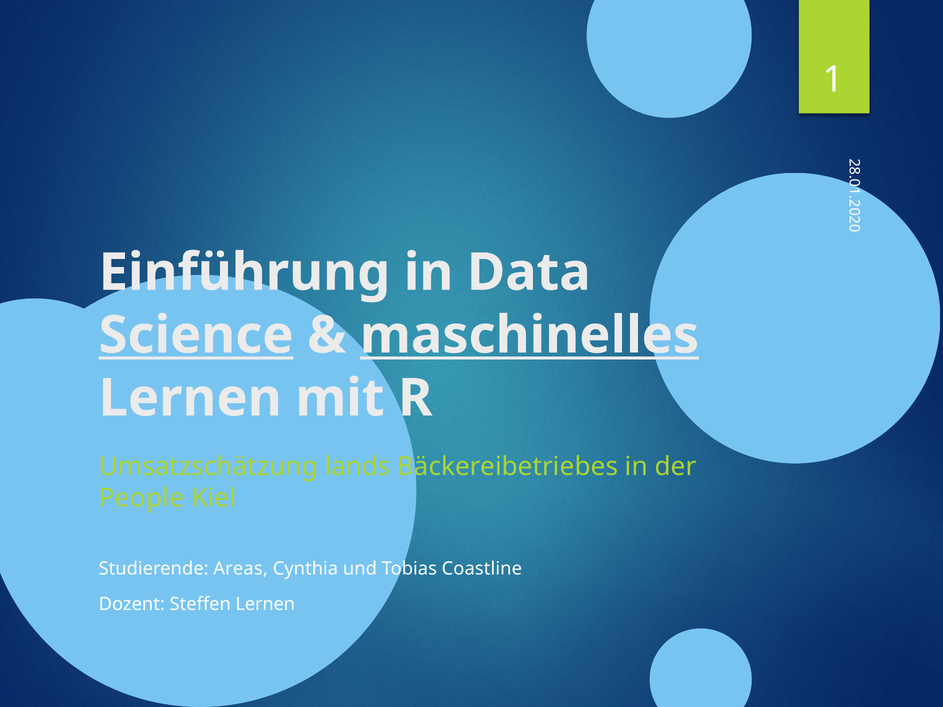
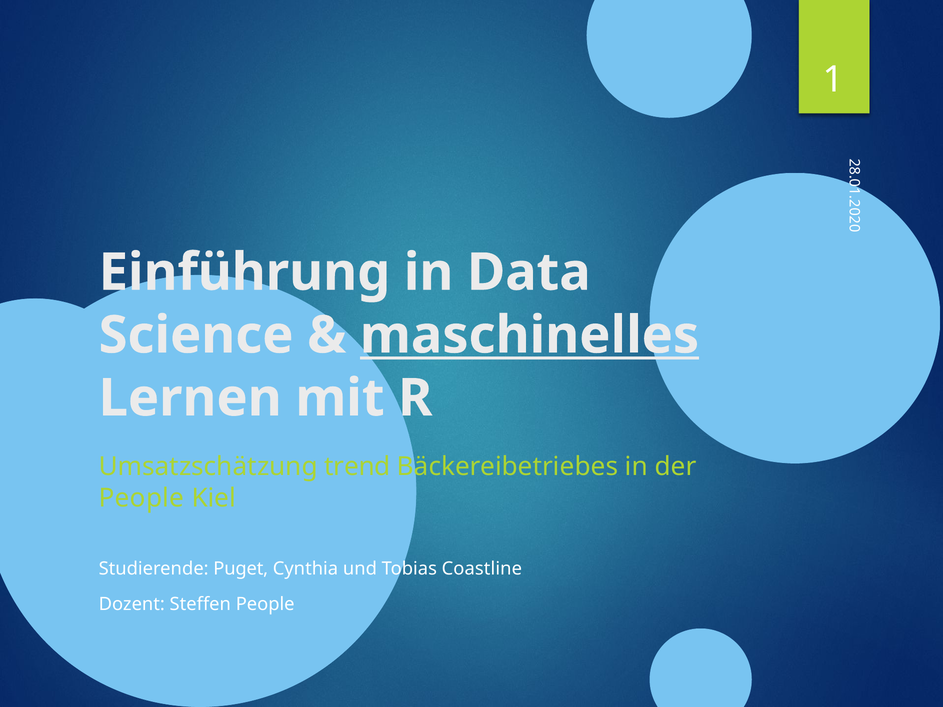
Science underline: present -> none (196, 335)
lands: lands -> trend (357, 467)
Areas: Areas -> Puget (241, 569)
Steffen Lernen: Lernen -> People (265, 604)
